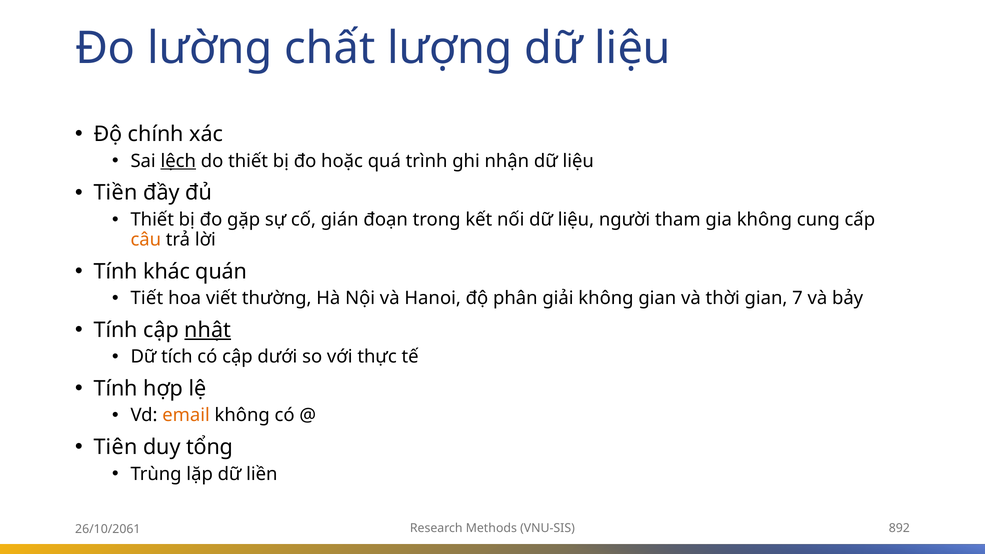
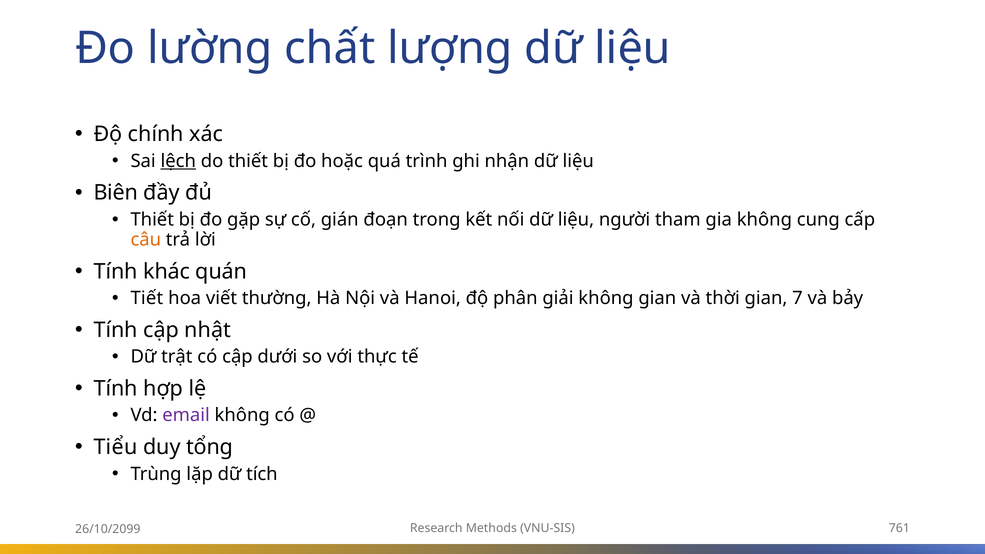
Tiền: Tiền -> Biên (116, 193)
nhật underline: present -> none (208, 330)
tích: tích -> trật (177, 357)
email colour: orange -> purple (186, 415)
Tiên: Tiên -> Tiểu (116, 447)
liền: liền -> tích (262, 474)
892: 892 -> 761 (899, 528)
26/10/2061: 26/10/2061 -> 26/10/2099 (108, 529)
